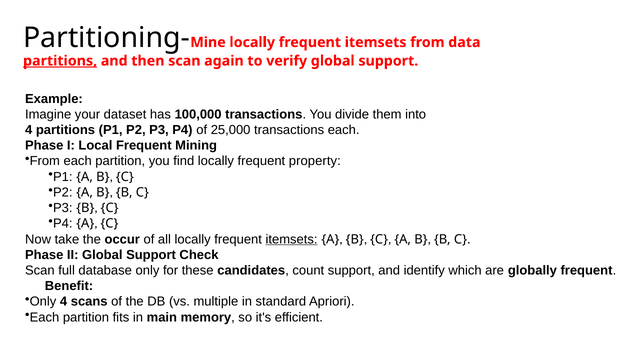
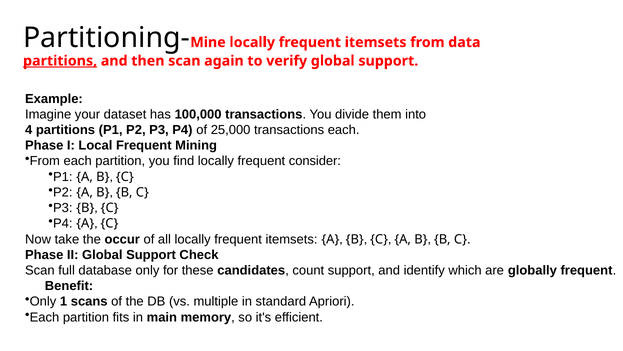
property: property -> consider (315, 161)
itemsets underline: present -> none (292, 239)
Only 4: 4 -> 1 (64, 301)
